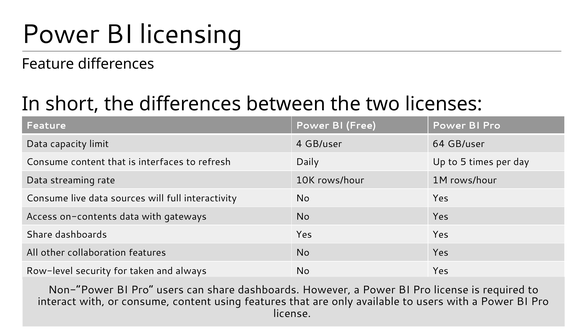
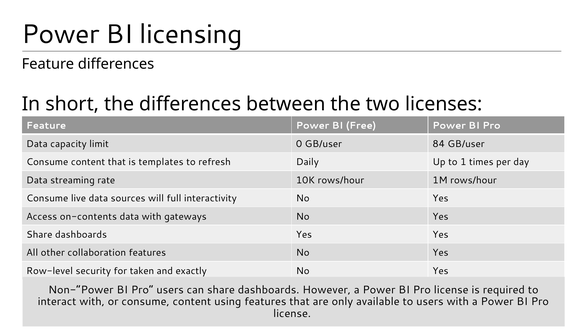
4: 4 -> 0 (299, 144)
64: 64 -> 84 (439, 144)
interfaces: interfaces -> templates (161, 162)
5: 5 -> 1 (463, 162)
always: always -> exactly (191, 271)
